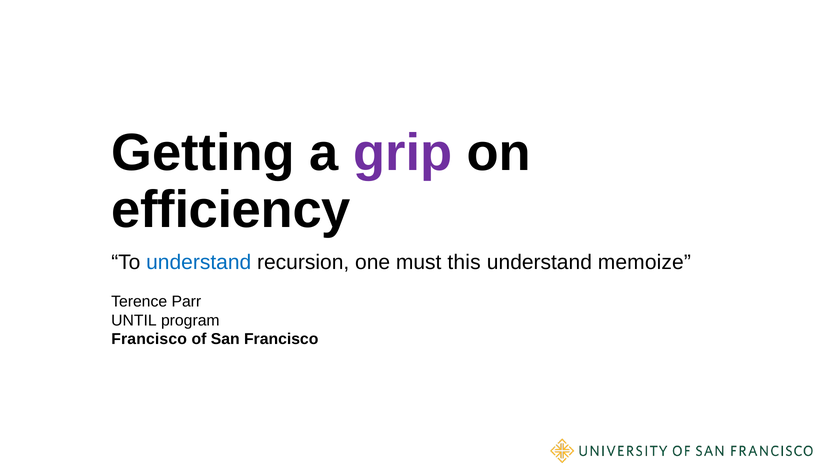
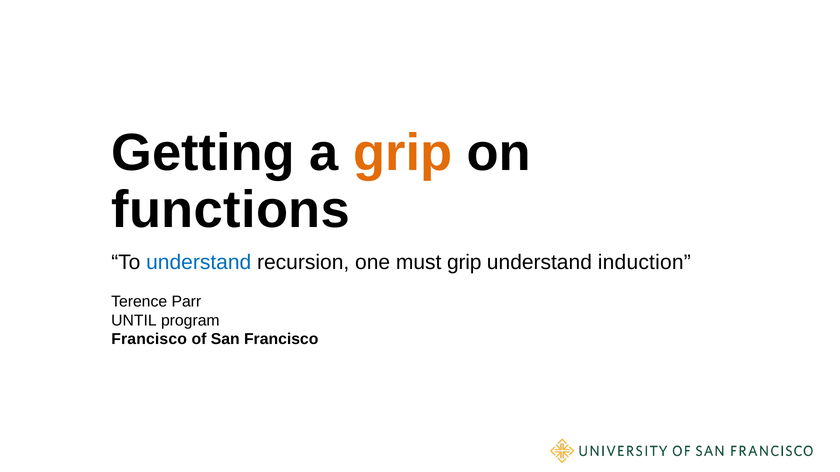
grip colour: purple -> orange (403, 153)
efficiency: efficiency -> functions (231, 210)
must this: this -> grip (464, 263)
memoize: memoize -> induction (644, 263)
